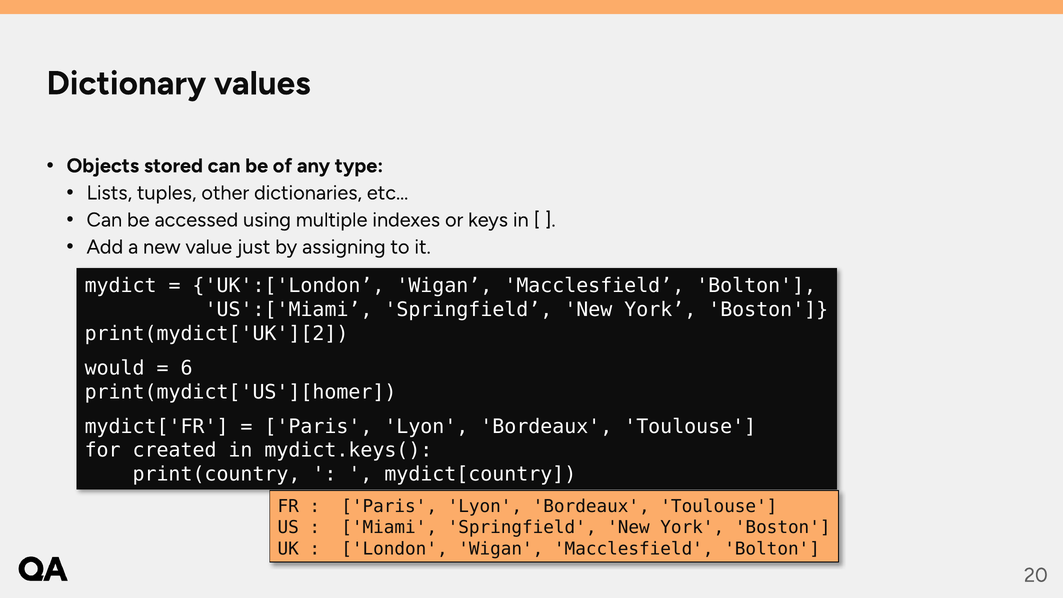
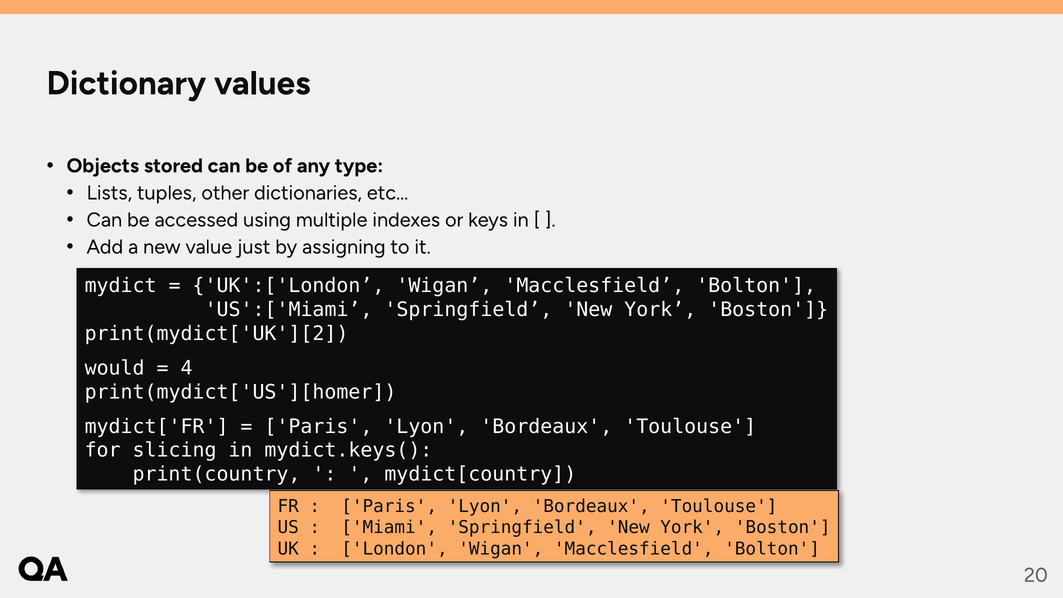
6: 6 -> 4 (187, 368)
created: created -> slicing (175, 450)
